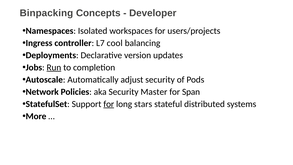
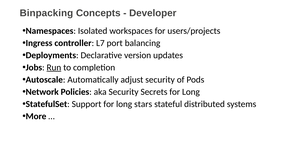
cool: cool -> port (115, 43)
Master: Master -> Secrets (154, 92)
Span: Span -> Long (191, 92)
for underline: present -> none (109, 104)
